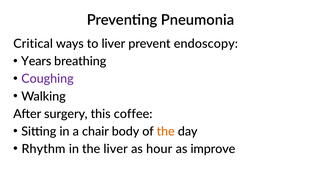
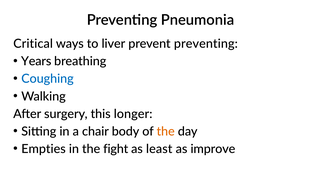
prevent endoscopy: endoscopy -> preventing (206, 44)
Coughing colour: purple -> blue (47, 79)
coffee: coffee -> longer (133, 114)
Rhythm: Rhythm -> Empties (44, 149)
the liver: liver -> fight (116, 149)
hour: hour -> least (159, 149)
